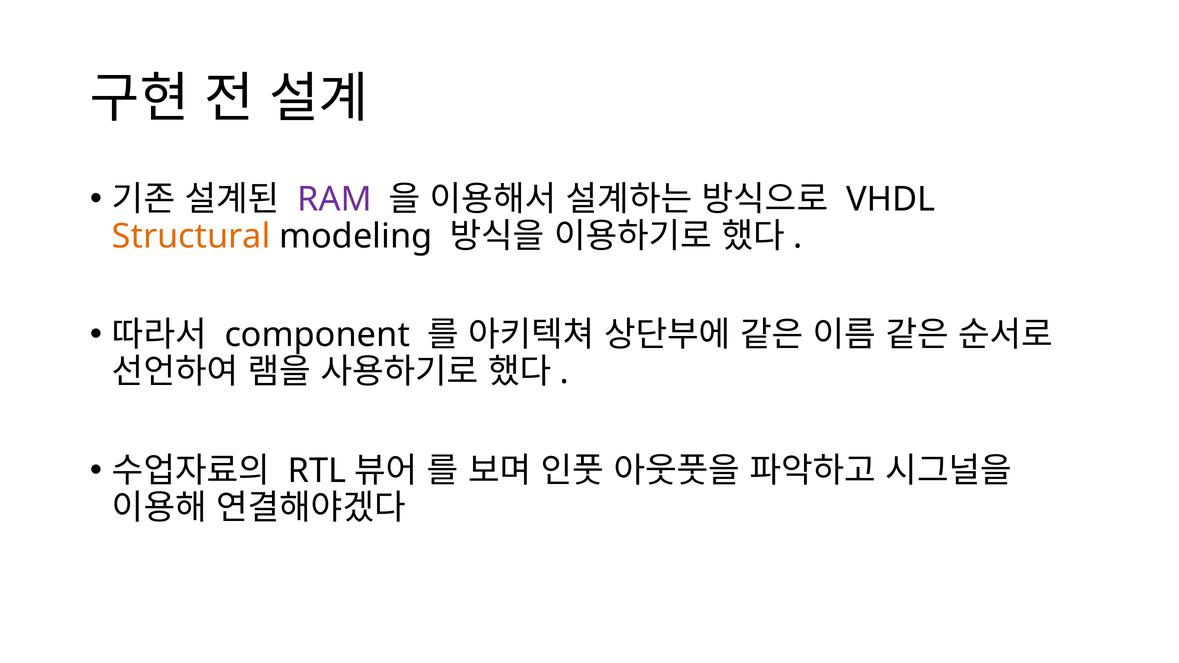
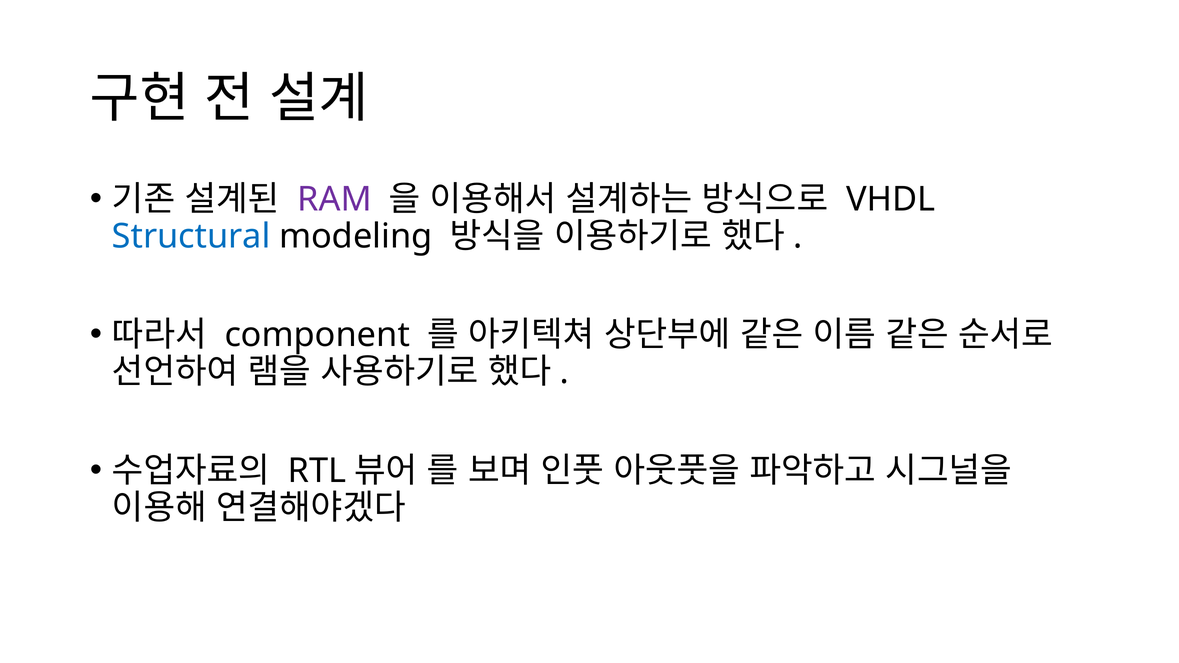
Structural colour: orange -> blue (191, 236)
